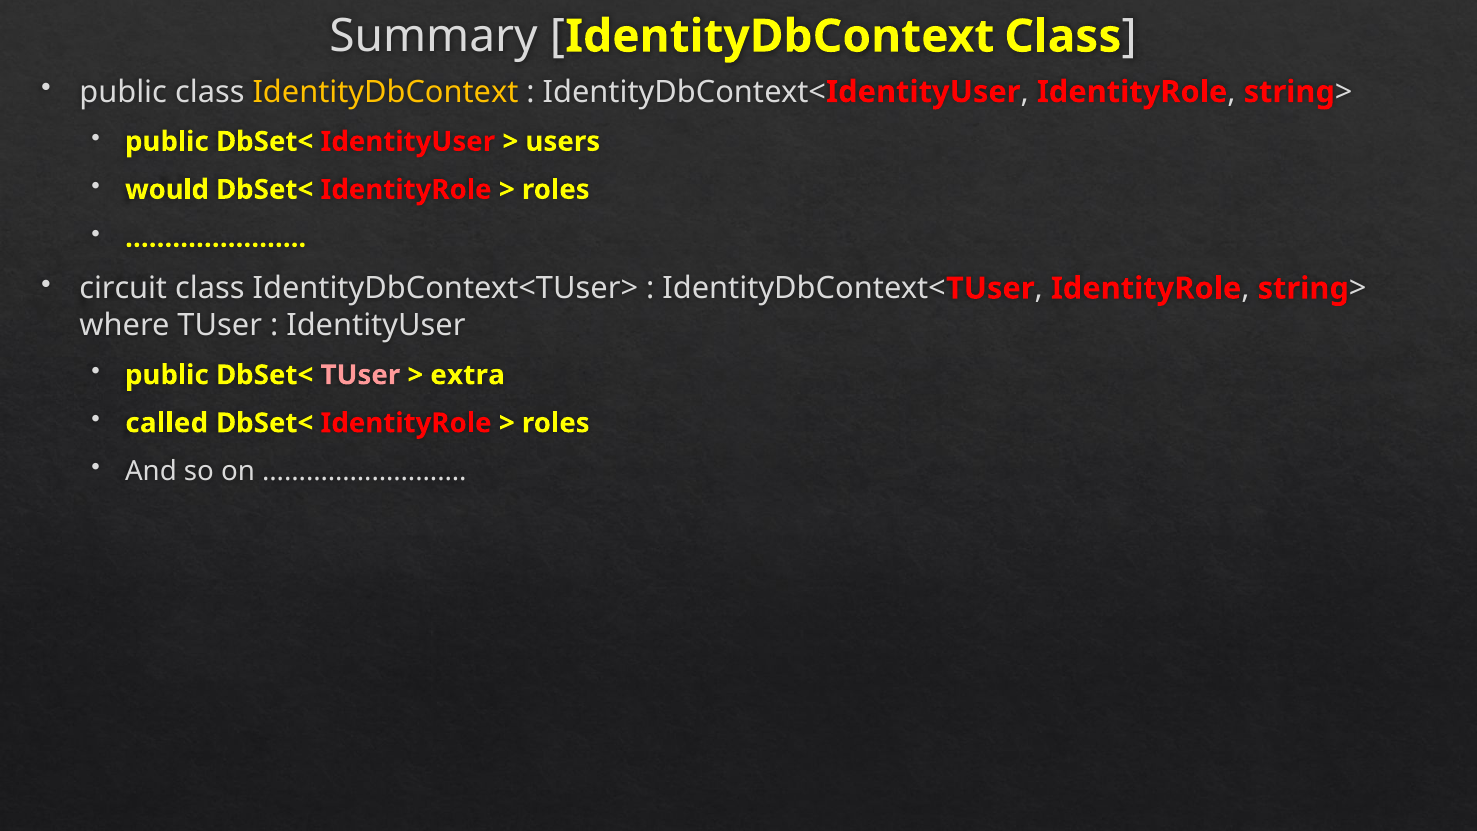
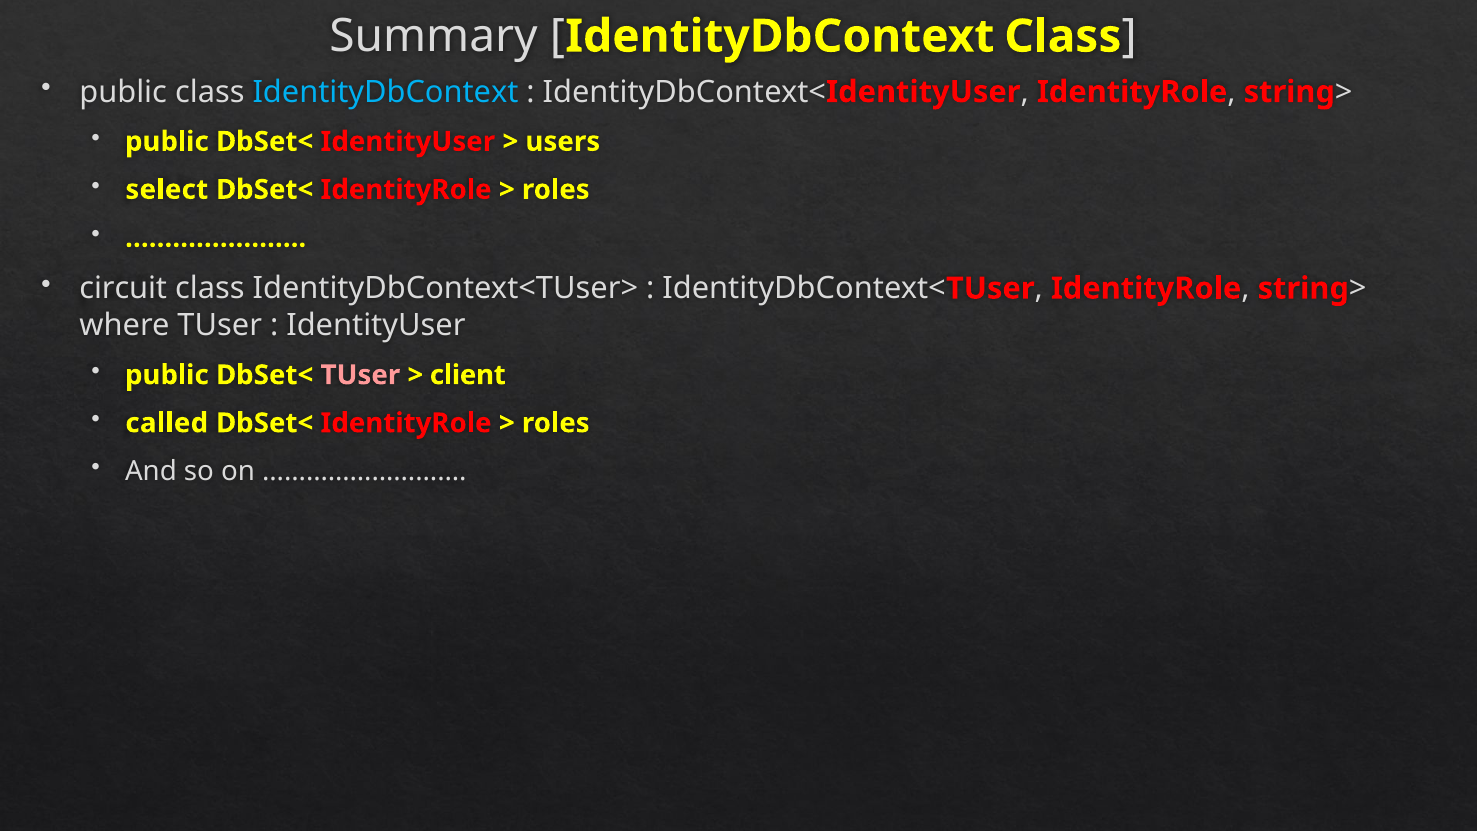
IdentityDbContext colour: yellow -> light blue (385, 92)
would: would -> select (167, 190)
extra: extra -> client (468, 375)
